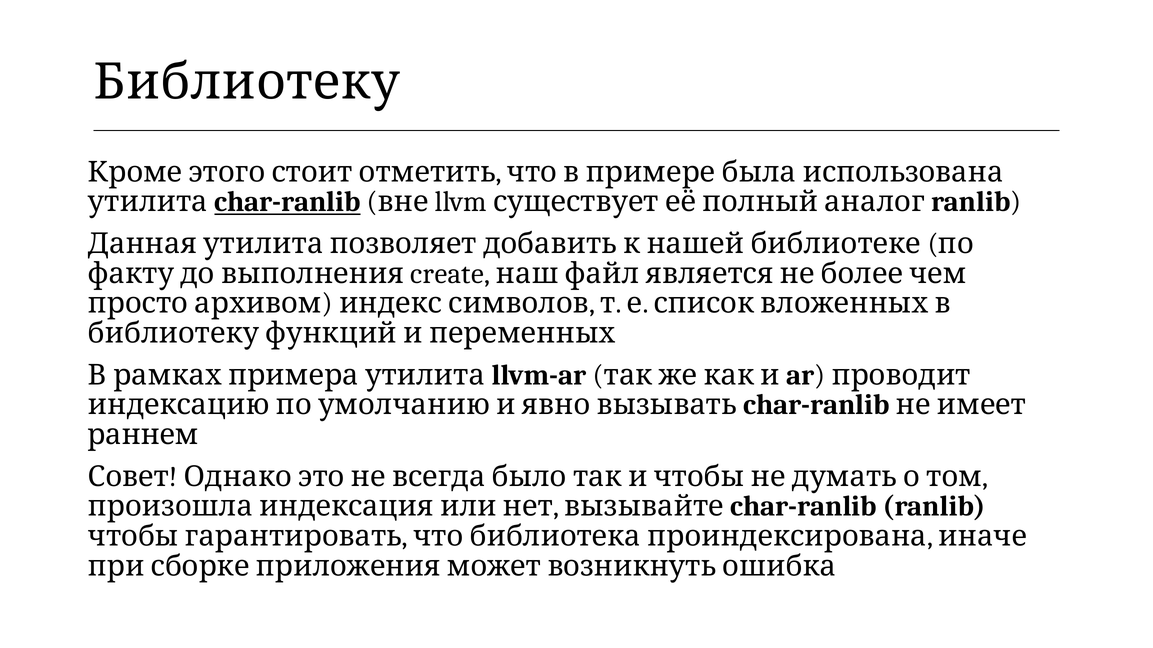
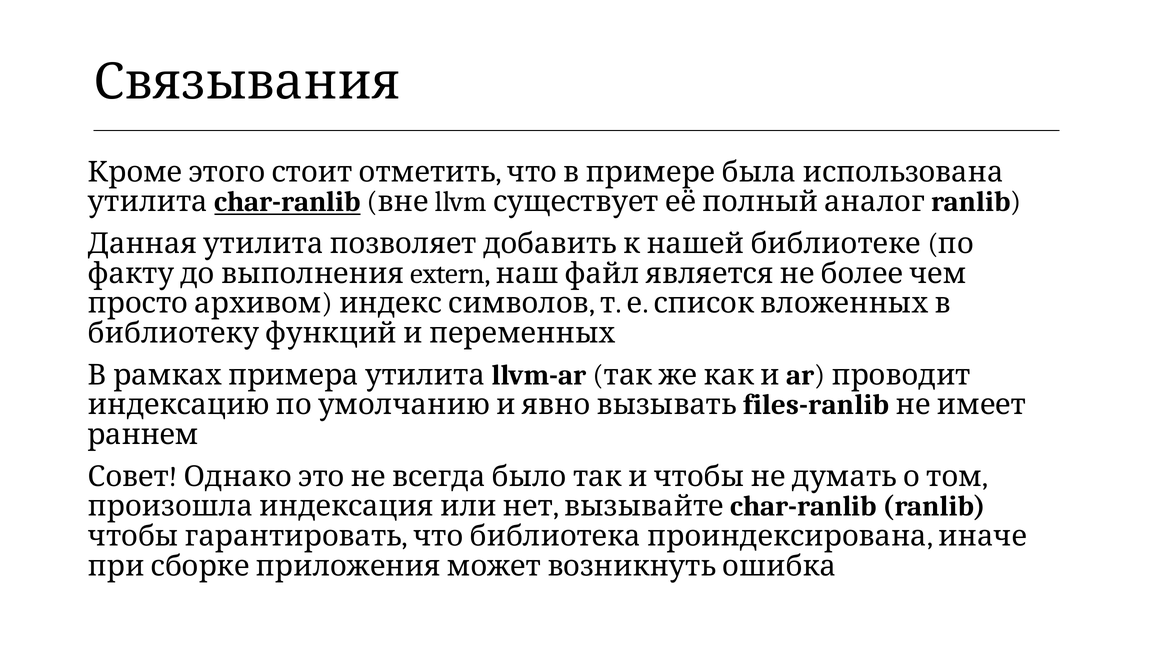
Библиотеку: Библиотеку -> Связывания (247, 82)
create: create -> extern (450, 274)
char-ranlib: char-ranlib -> files-ranlib (816, 405)
